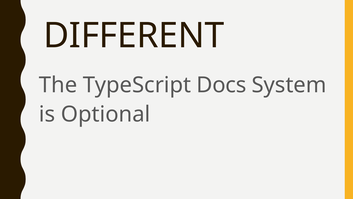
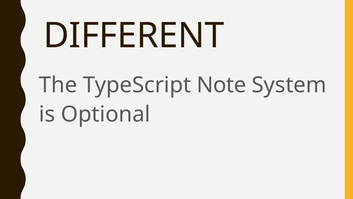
Docs: Docs -> Note (221, 85)
